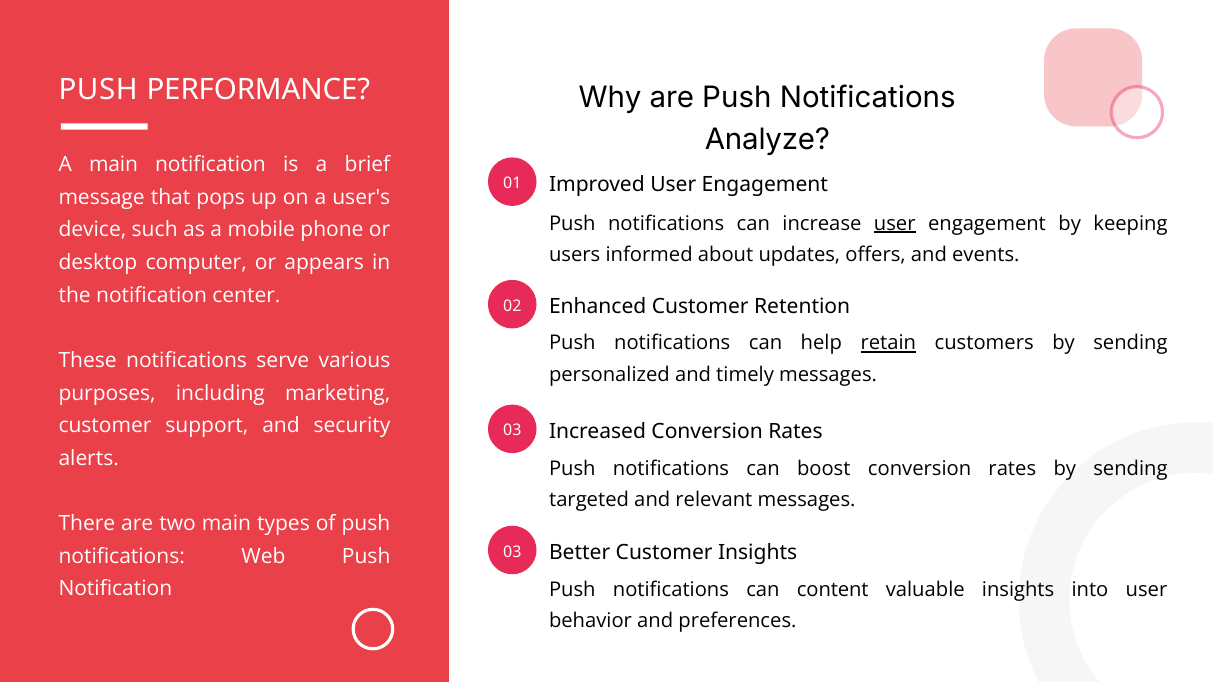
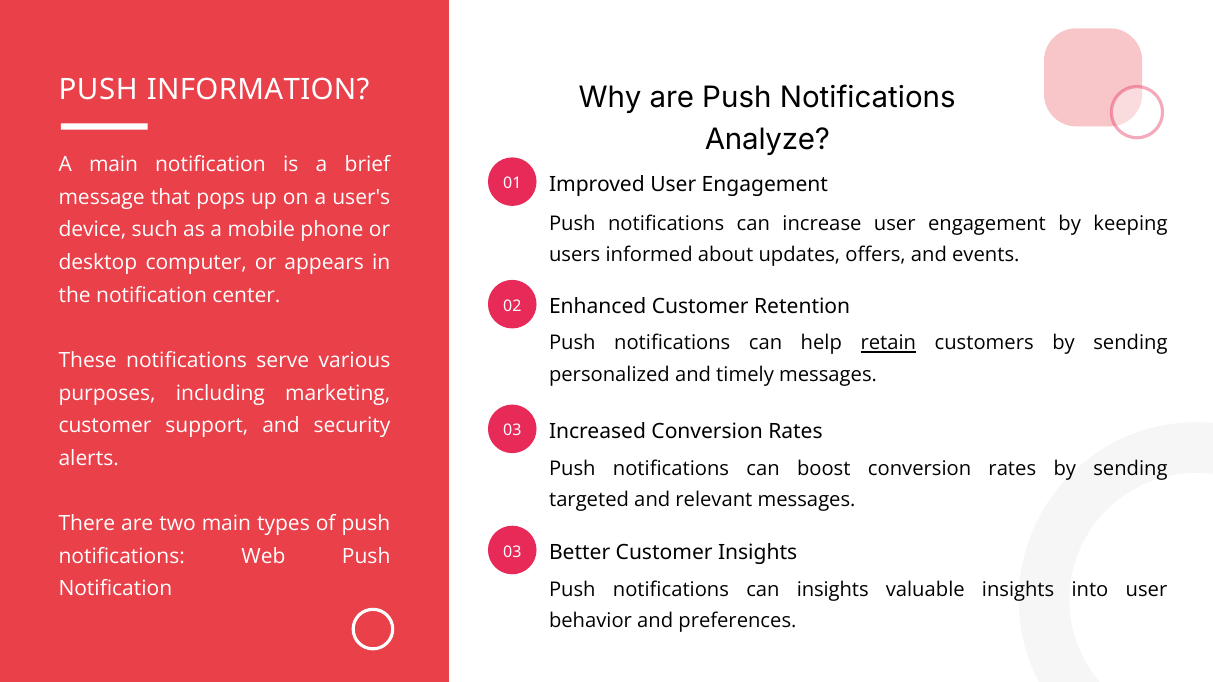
PERFORMANCE: PERFORMANCE -> INFORMATION (258, 90)
user underline: present -> none (895, 223)
can content: content -> insights (833, 590)
